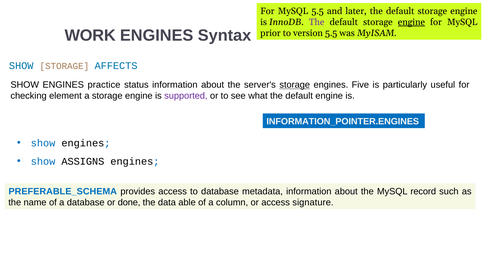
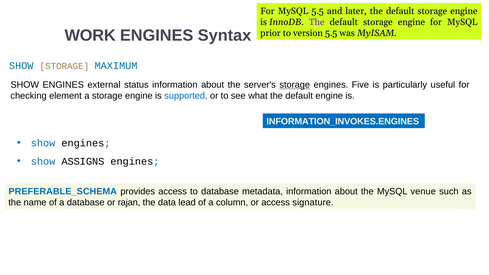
engine underline: present -> none (411, 22)
AFFECTS: AFFECTS -> MAXIMUM (116, 66)
practice: practice -> external (104, 85)
supported colour: purple -> blue (186, 96)
INFORMATION_POINTER.ENGINES: INFORMATION_POINTER.ENGINES -> INFORMATION_INVOKES.ENGINES (343, 121)
record: record -> venue (423, 191)
done: done -> rajan (129, 202)
able: able -> lead (187, 202)
